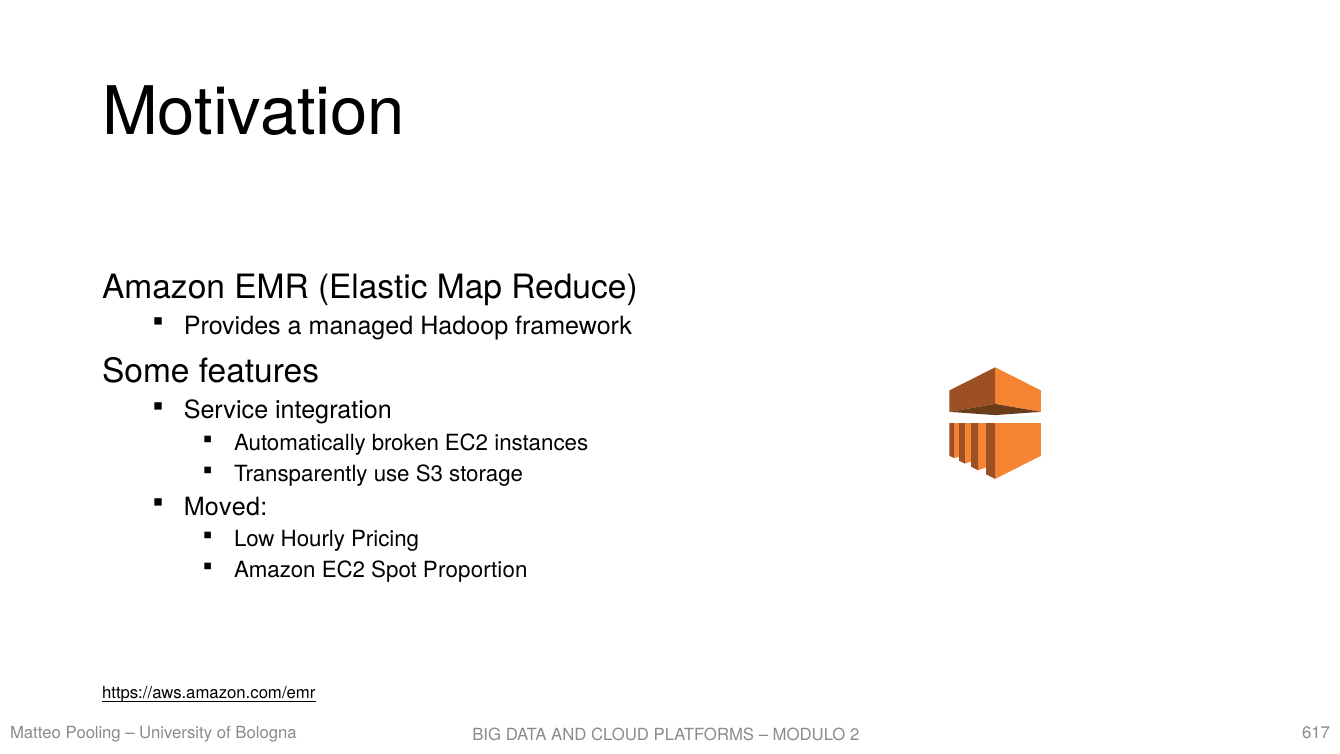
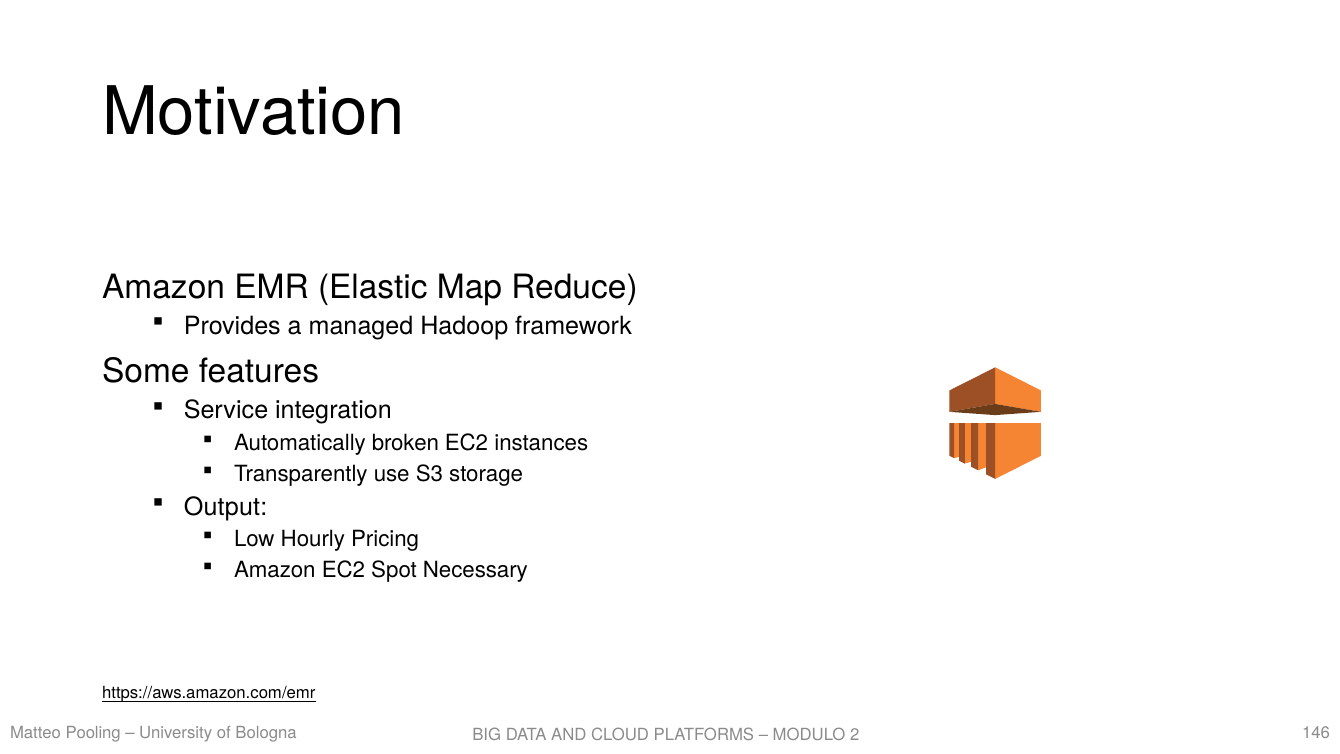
Moved: Moved -> Output (226, 507)
Proportion: Proportion -> Necessary (475, 570)
617: 617 -> 146 (1316, 733)
